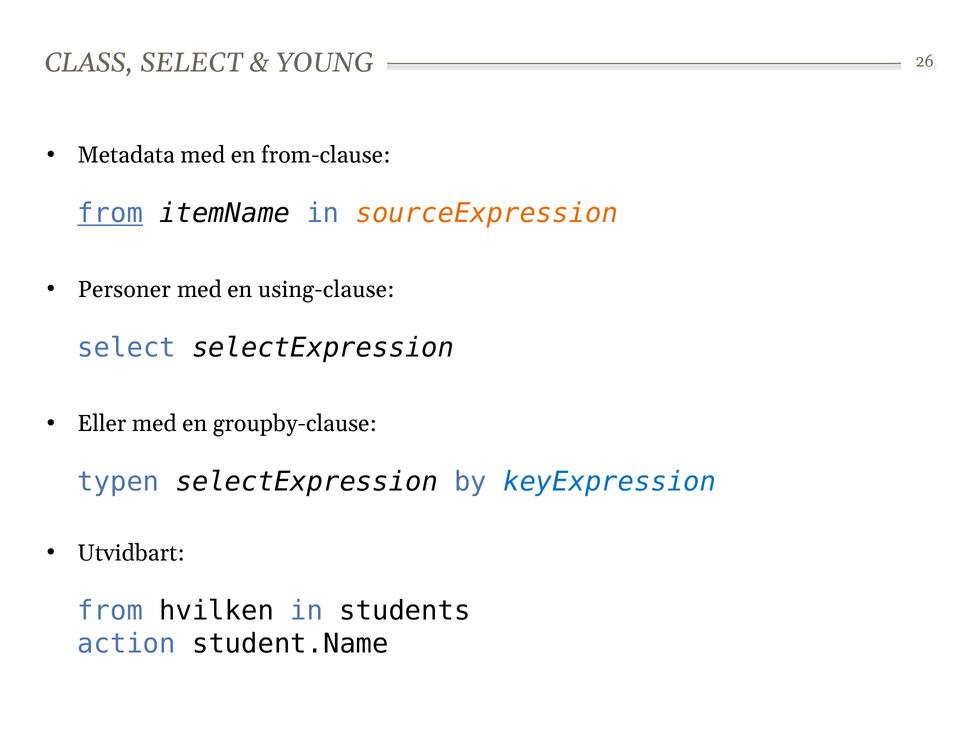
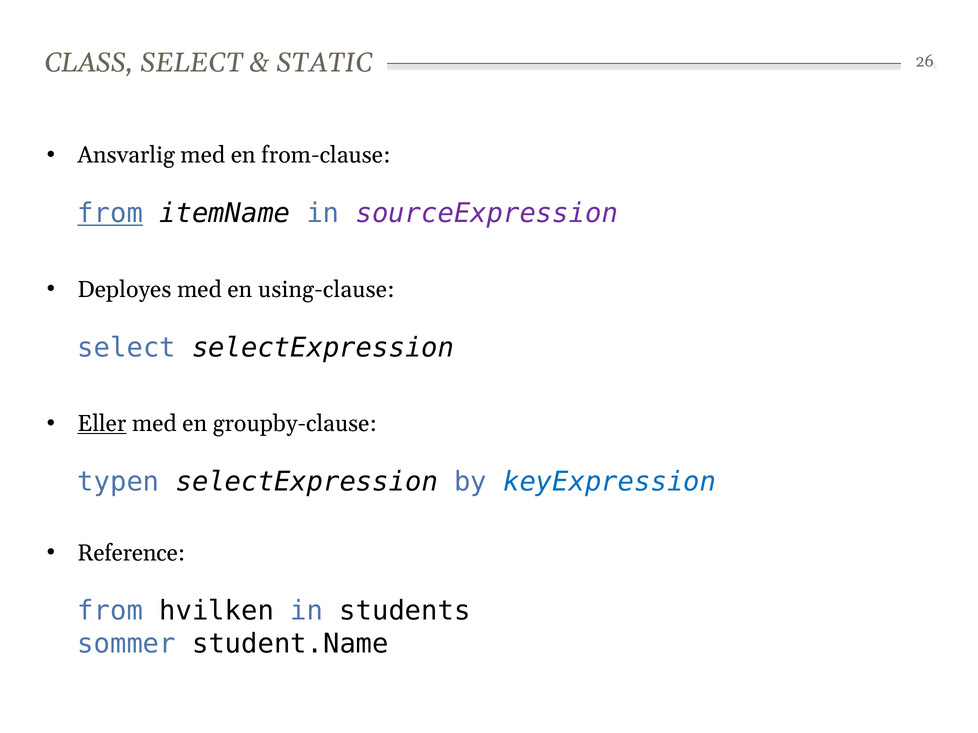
YOUNG: YOUNG -> STATIC (325, 63)
Metadata: Metadata -> Ansvarlig (126, 155)
sourceExpression colour: orange -> purple (487, 214)
Personer: Personer -> Deployes (124, 290)
Eller underline: none -> present (102, 424)
Utvidbart: Utvidbart -> Reference (131, 553)
action: action -> sommer (127, 644)
